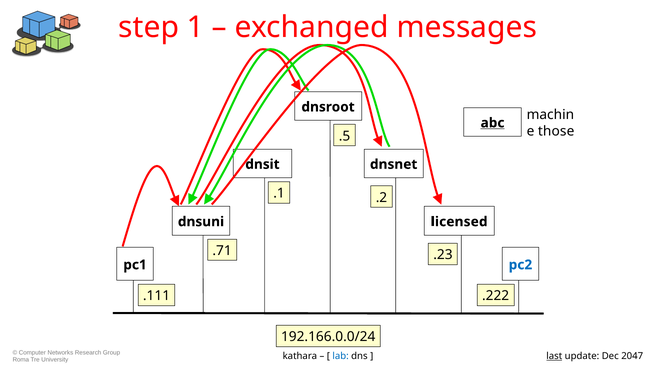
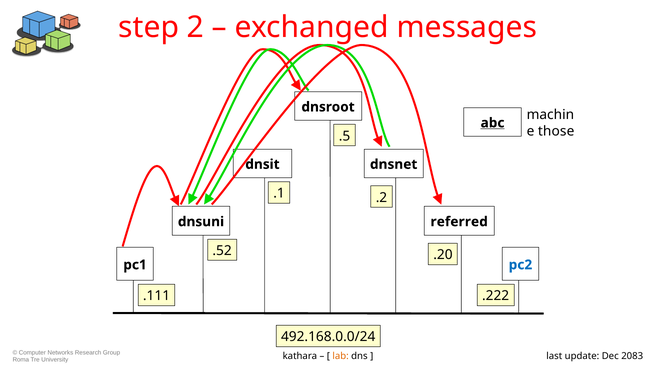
1: 1 -> 2 (195, 27)
licensed: licensed -> referred (459, 222)
.71: .71 -> .52 (222, 251)
.23: .23 -> .20 (443, 255)
192.166.0.0/24: 192.166.0.0/24 -> 492.168.0.0/24 (328, 337)
lab colour: blue -> orange (341, 356)
last underline: present -> none (554, 356)
2047: 2047 -> 2083 (632, 356)
